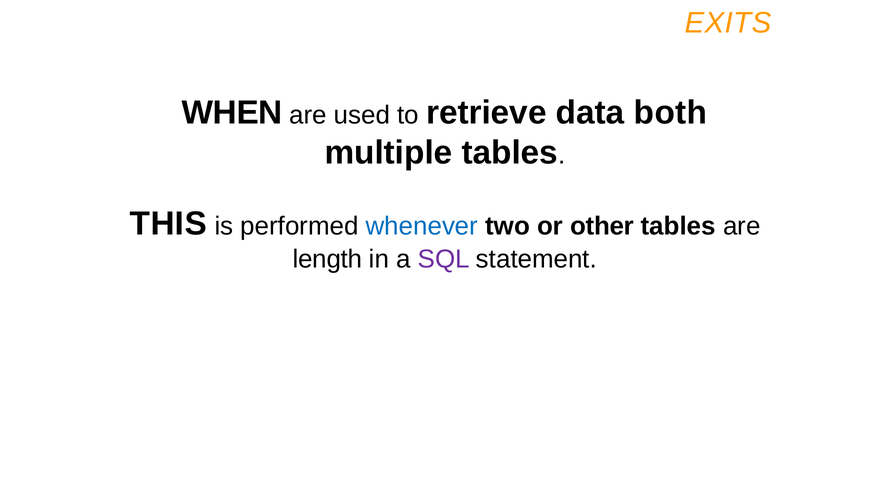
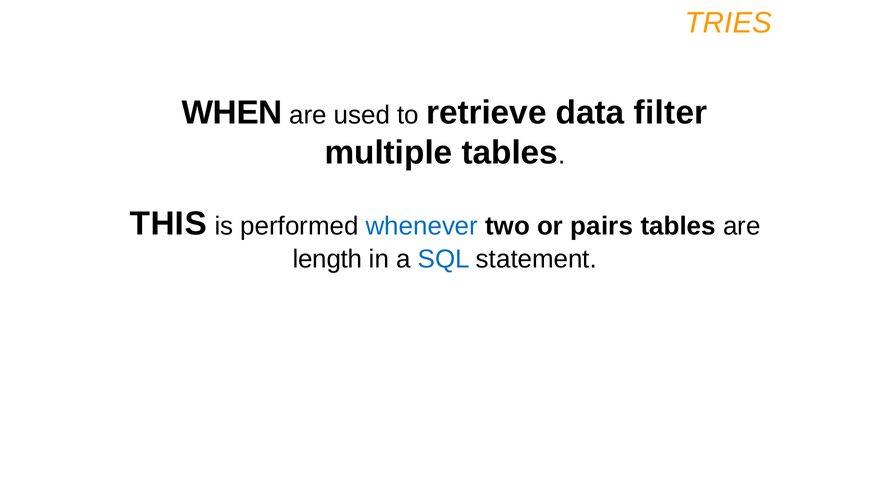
EXITS: EXITS -> TRIES (728, 23)
both: both -> filter (671, 112)
other: other -> pairs (602, 226)
SQL colour: purple -> blue (444, 259)
